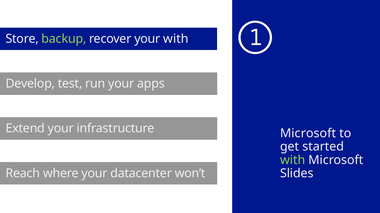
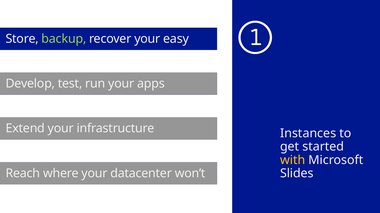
your with: with -> easy (176, 39)
Microsoft: Microsoft -> Instances (308, 134)
with colour: light green -> yellow (293, 160)
